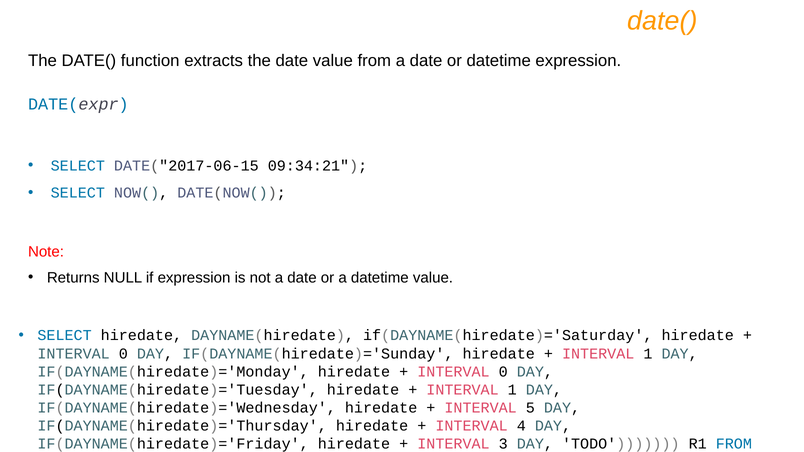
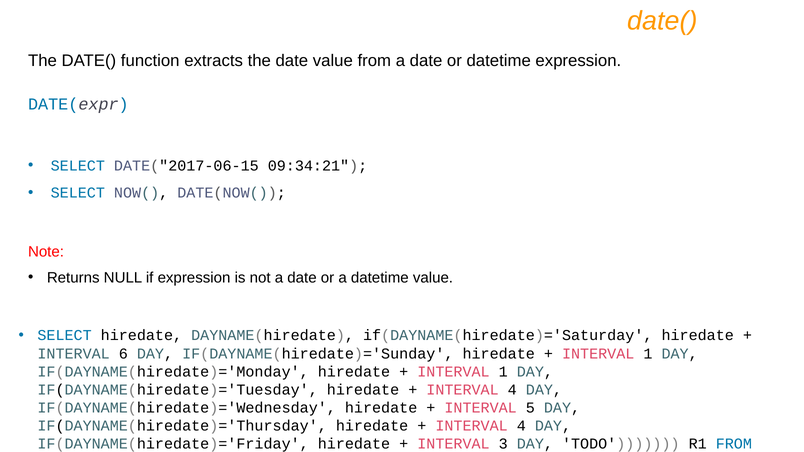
0: 0 -> 6 (123, 354)
0: 0 -> 1 (503, 372)
1: 1 -> 4 (512, 390)
